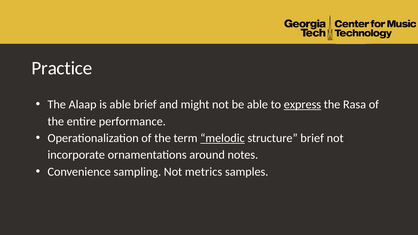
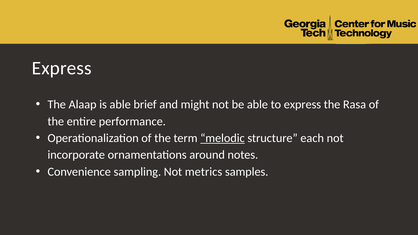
Practice: Practice -> Express (62, 68)
express underline: present -> none (302, 105)
structure brief: brief -> each (312, 138)
